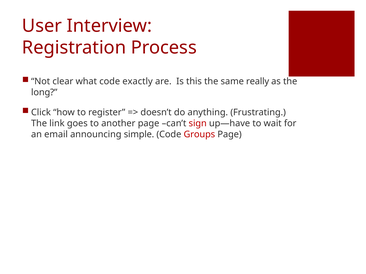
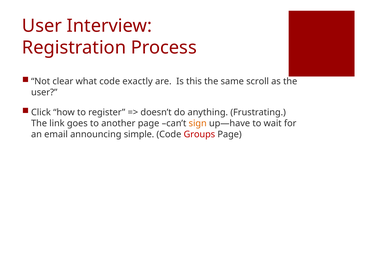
really: really -> scroll (258, 82)
long: long -> user (44, 92)
sign colour: red -> orange (198, 124)
